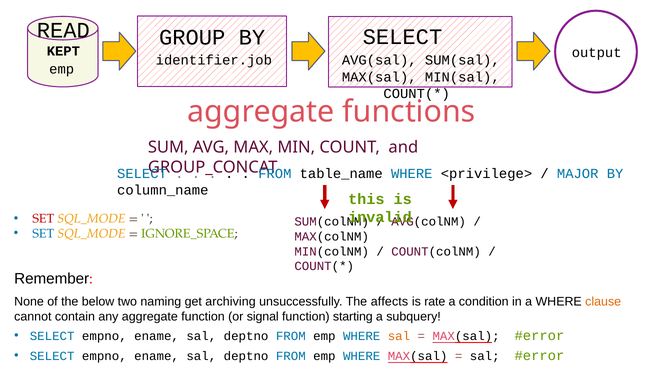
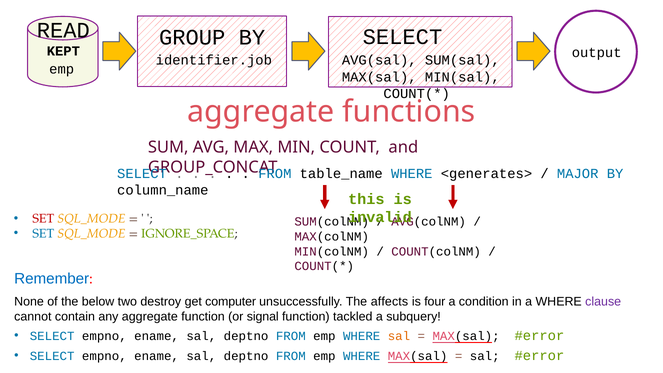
<privilege>: <privilege> -> <generates> (486, 174)
Remember colour: black -> blue (52, 279)
naming: naming -> destroy (161, 302)
archiving: archiving -> computer (231, 302)
rate: rate -> four (435, 302)
clause colour: orange -> purple (603, 302)
starting: starting -> tackled (353, 317)
